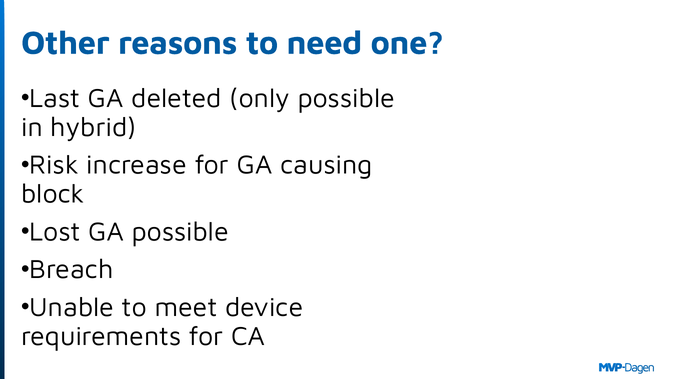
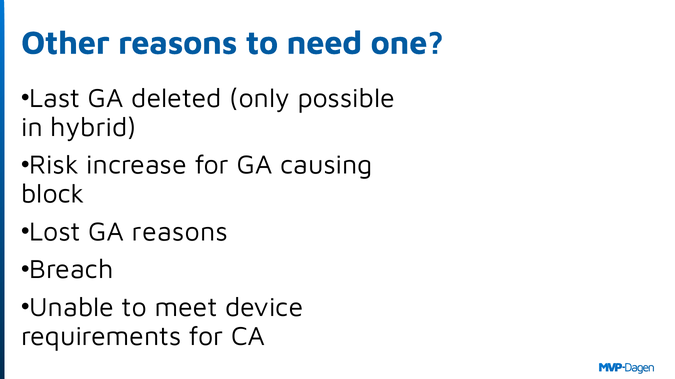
GA possible: possible -> reasons (180, 232)
